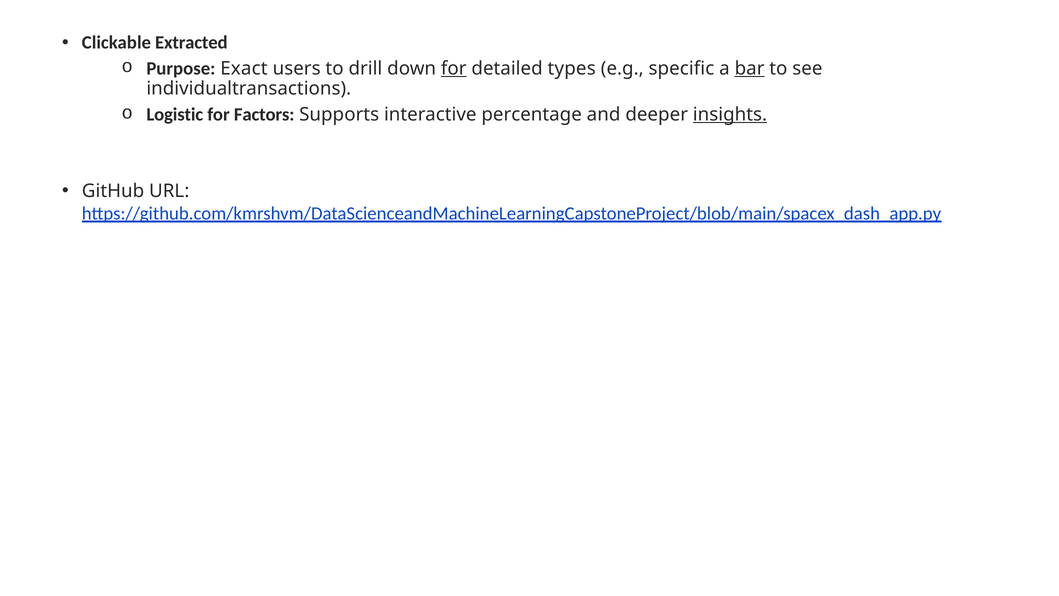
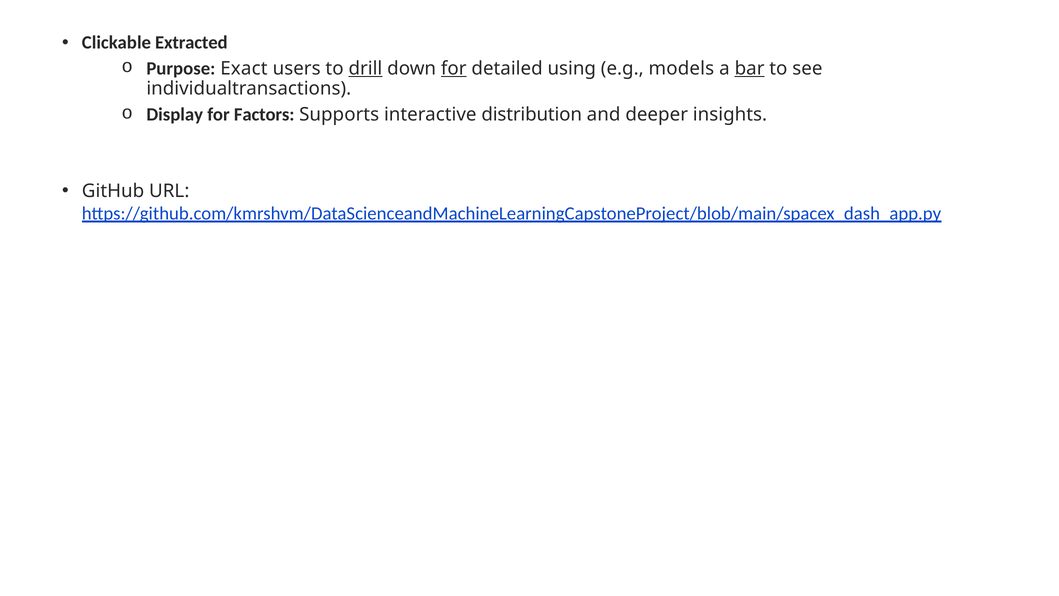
drill underline: none -> present (365, 68)
types: types -> using (572, 68)
specific: specific -> models (681, 68)
Logistic: Logistic -> Display (175, 114)
percentage: percentage -> distribution (532, 114)
insights underline: present -> none (730, 114)
